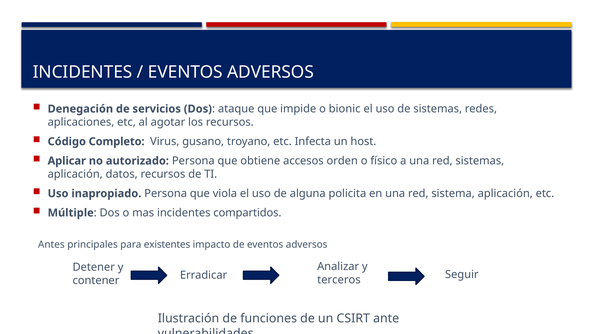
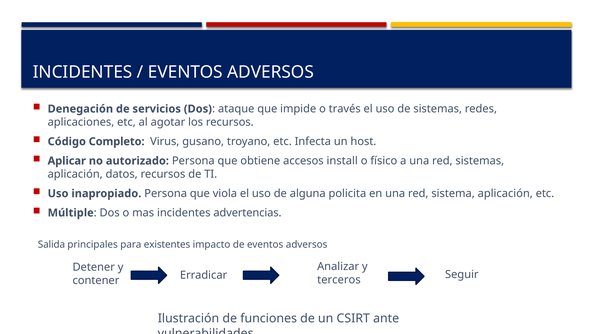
bionic: bionic -> través (345, 109)
orden: orden -> install (342, 161)
compartidos: compartidos -> advertencias (247, 213)
Antes: Antes -> Salida (51, 244)
